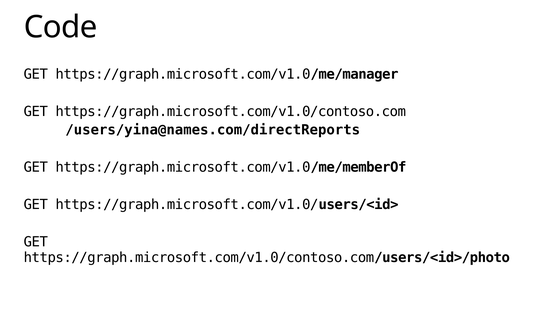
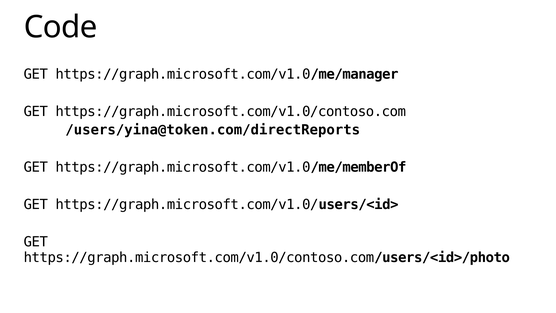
/users/yina@names.com/directReports: /users/yina@names.com/directReports -> /users/yina@token.com/directReports (213, 130)
